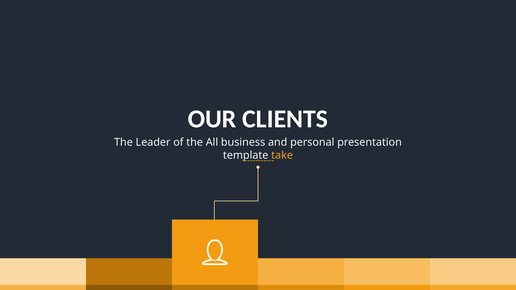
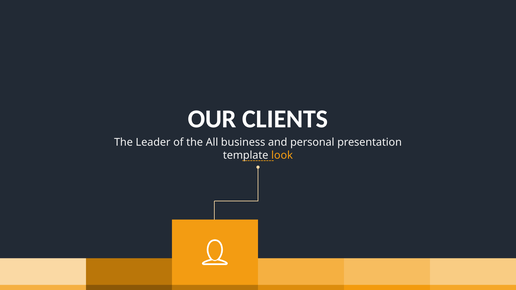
take: take -> look (282, 155)
